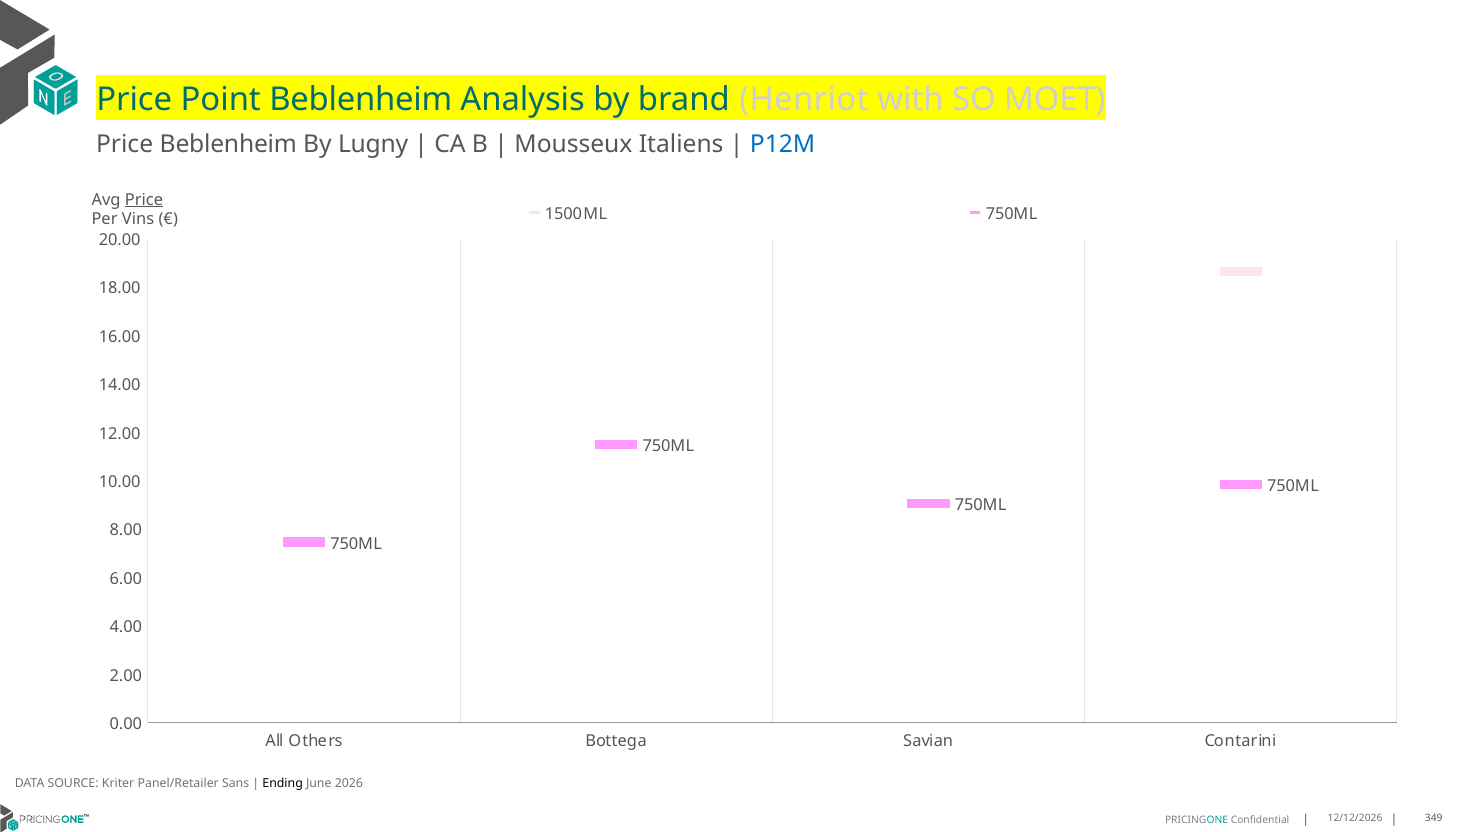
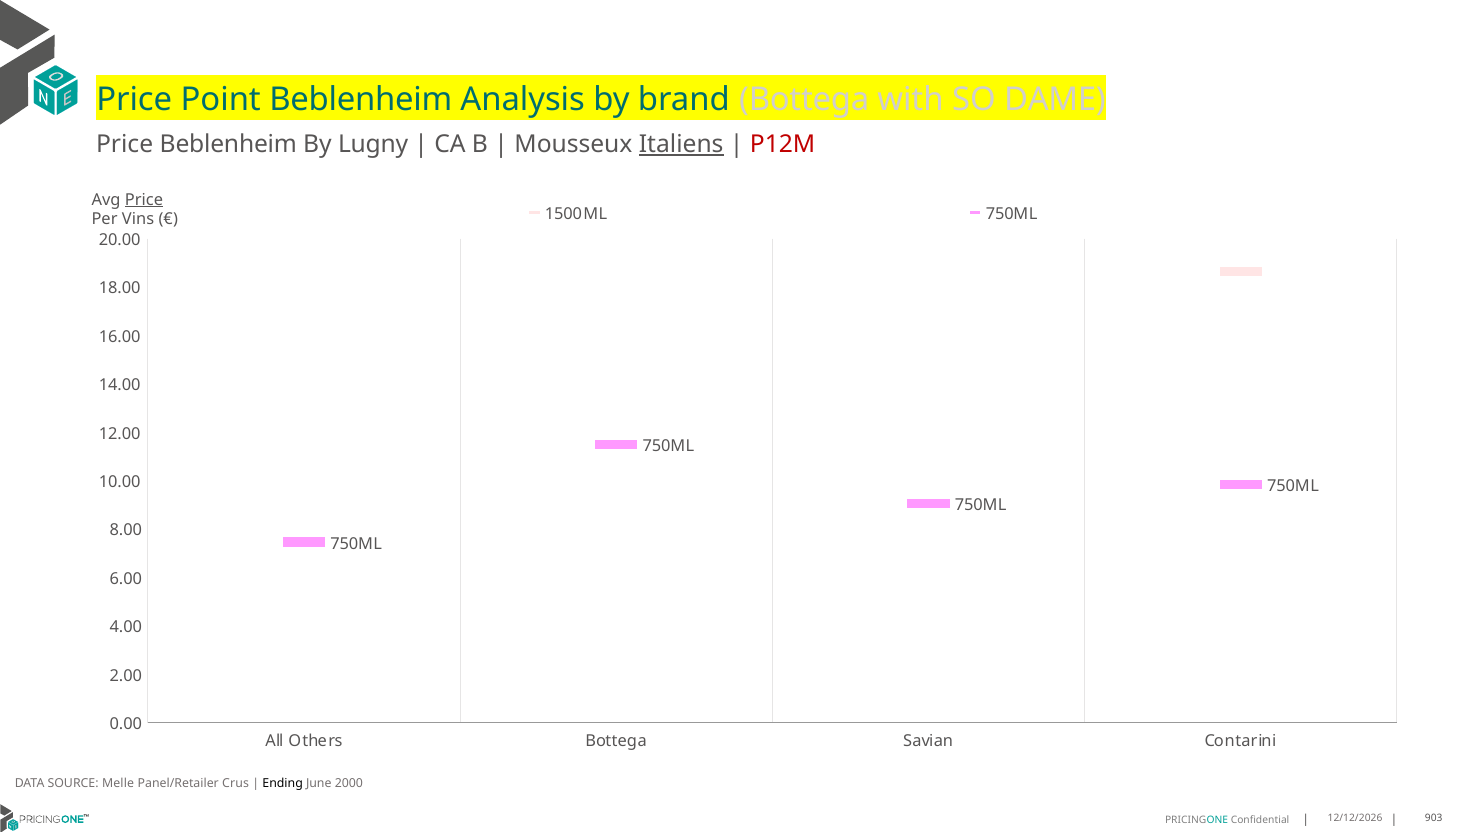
brand Henriot: Henriot -> Bottega (804, 99)
MOET: MOET -> DAME (1055, 99)
Italiens underline: none -> present (681, 144)
P12M colour: blue -> red (783, 144)
Kriter: Kriter -> Melle (118, 784)
Sans: Sans -> Crus (236, 784)
2026: 2026 -> 2000 (349, 784)
349: 349 -> 903 (1434, 818)
